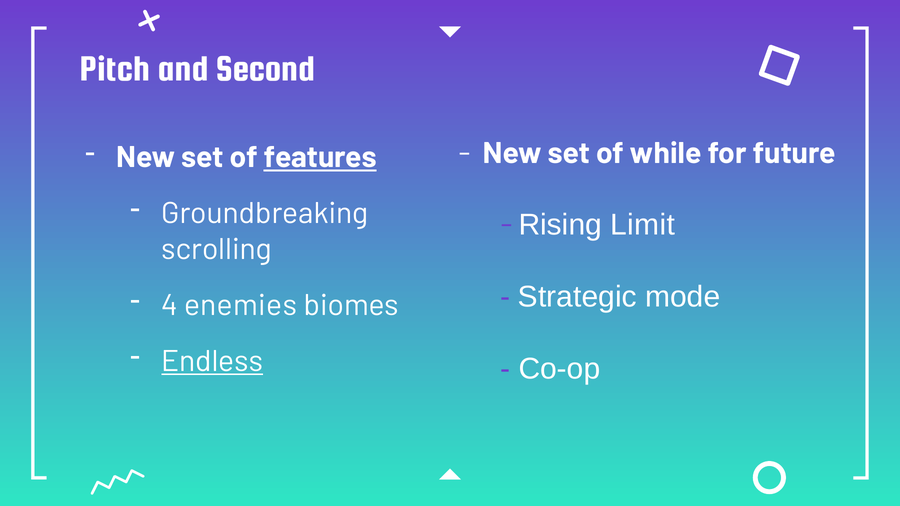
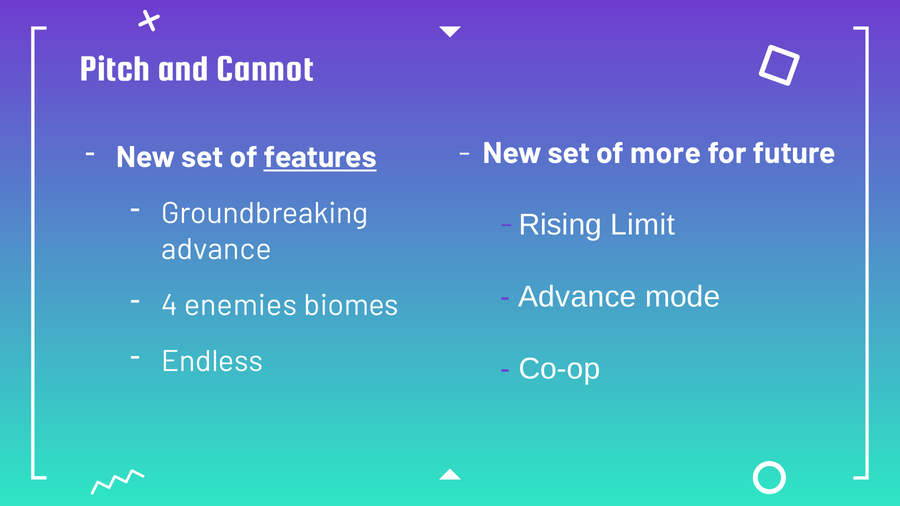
Second: Second -> Cannot (265, 68)
while: while -> more (666, 153)
scrolling: scrolling -> advance (216, 250)
Strategic: Strategic -> Advance (577, 297)
Endless underline: present -> none (212, 362)
